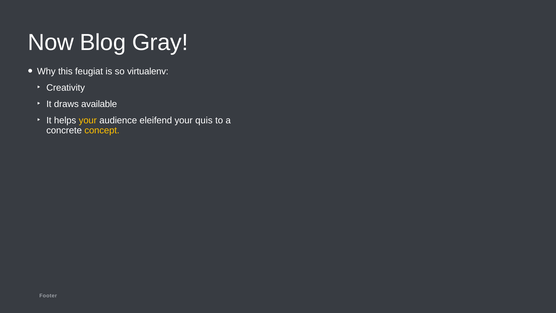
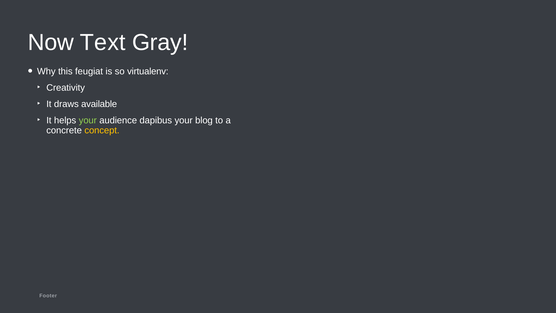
Blog: Blog -> Text (103, 43)
your colour: yellow -> light green (88, 120)
eleifend: eleifend -> dapibus (156, 120)
quis: quis -> blog (204, 120)
